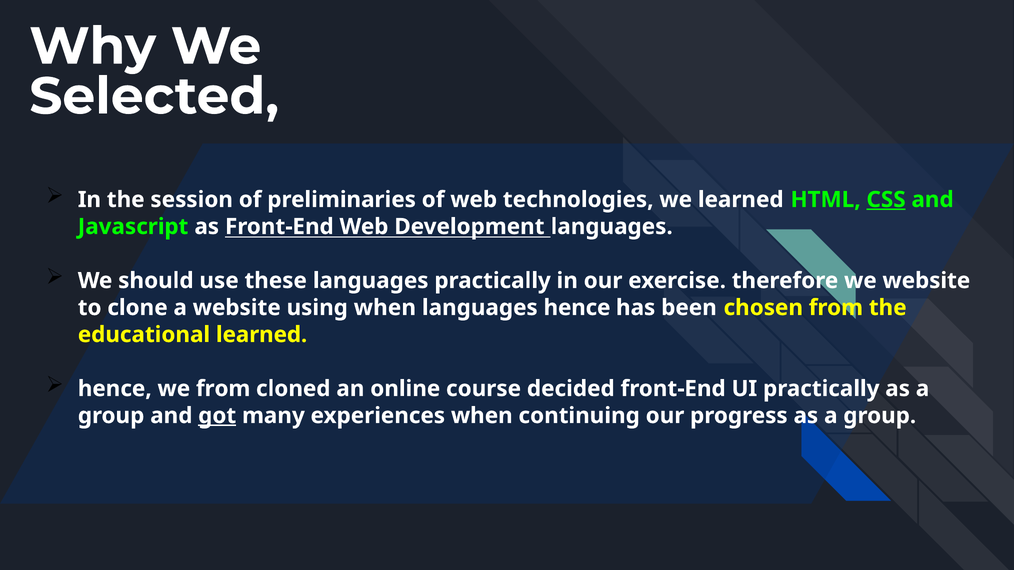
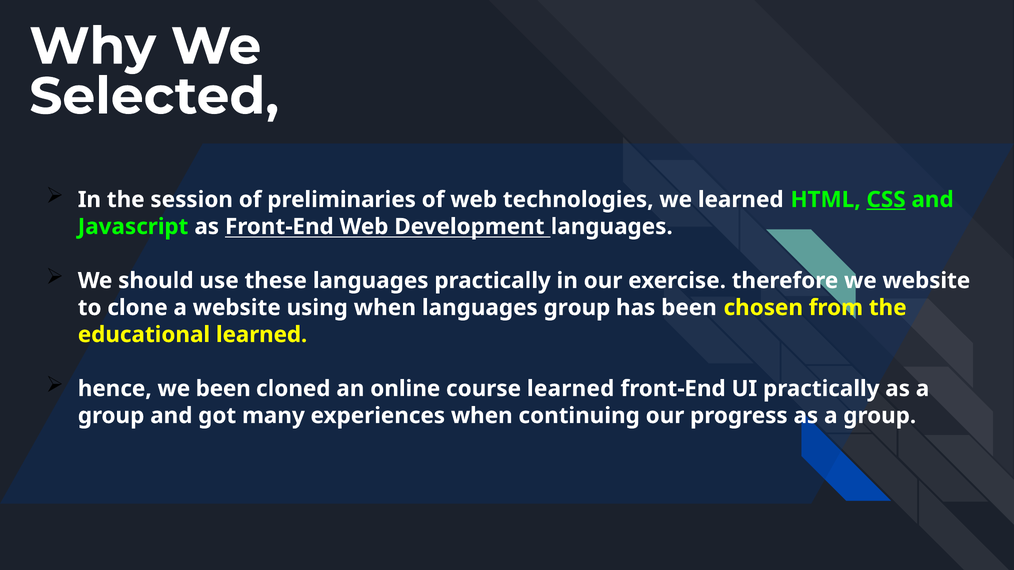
languages hence: hence -> group (577, 308)
we from: from -> been (223, 389)
course decided: decided -> learned (571, 389)
got underline: present -> none (217, 416)
